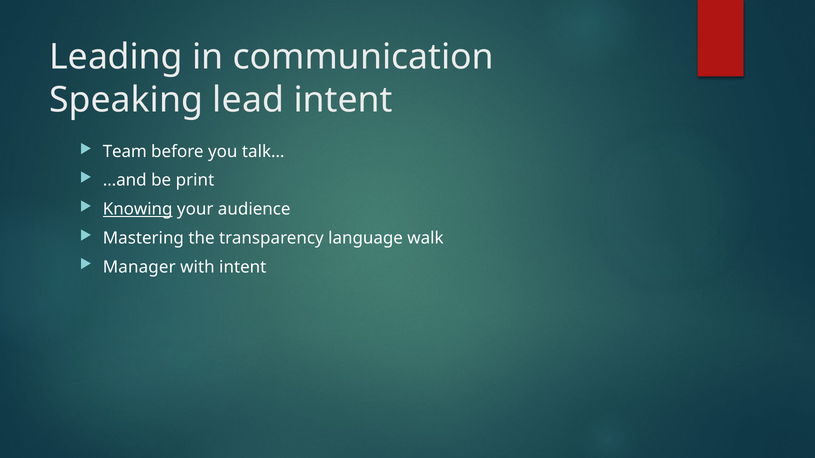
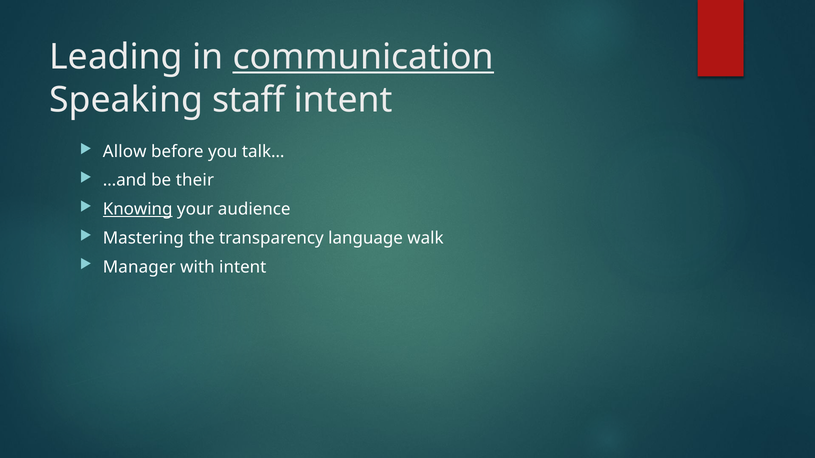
communication underline: none -> present (363, 57)
lead: lead -> staff (249, 100)
Team: Team -> Allow (125, 152)
print: print -> their (195, 181)
